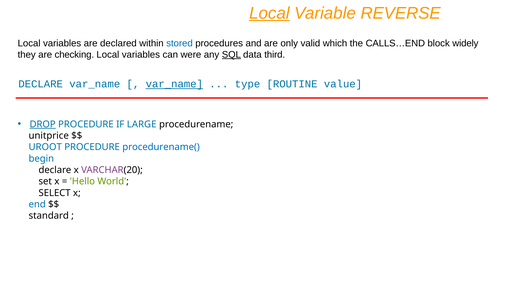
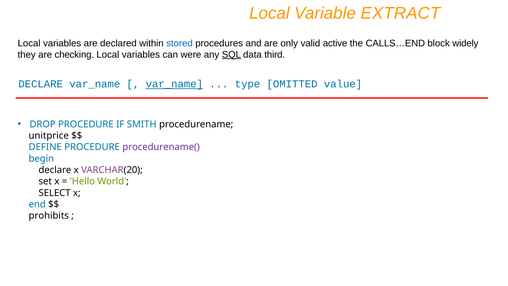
Local underline: present -> none (269, 13)
REVERSE: REVERSE -> EXTRACT (400, 13)
which: which -> active (335, 43)
ROUTINE: ROUTINE -> OMITTED (292, 84)
DROP underline: present -> none (43, 124)
LARGE: LARGE -> SMITH (142, 124)
UROOT: UROOT -> DEFINE (45, 147)
procedurename( colour: blue -> purple (161, 147)
standard: standard -> prohibits (49, 216)
